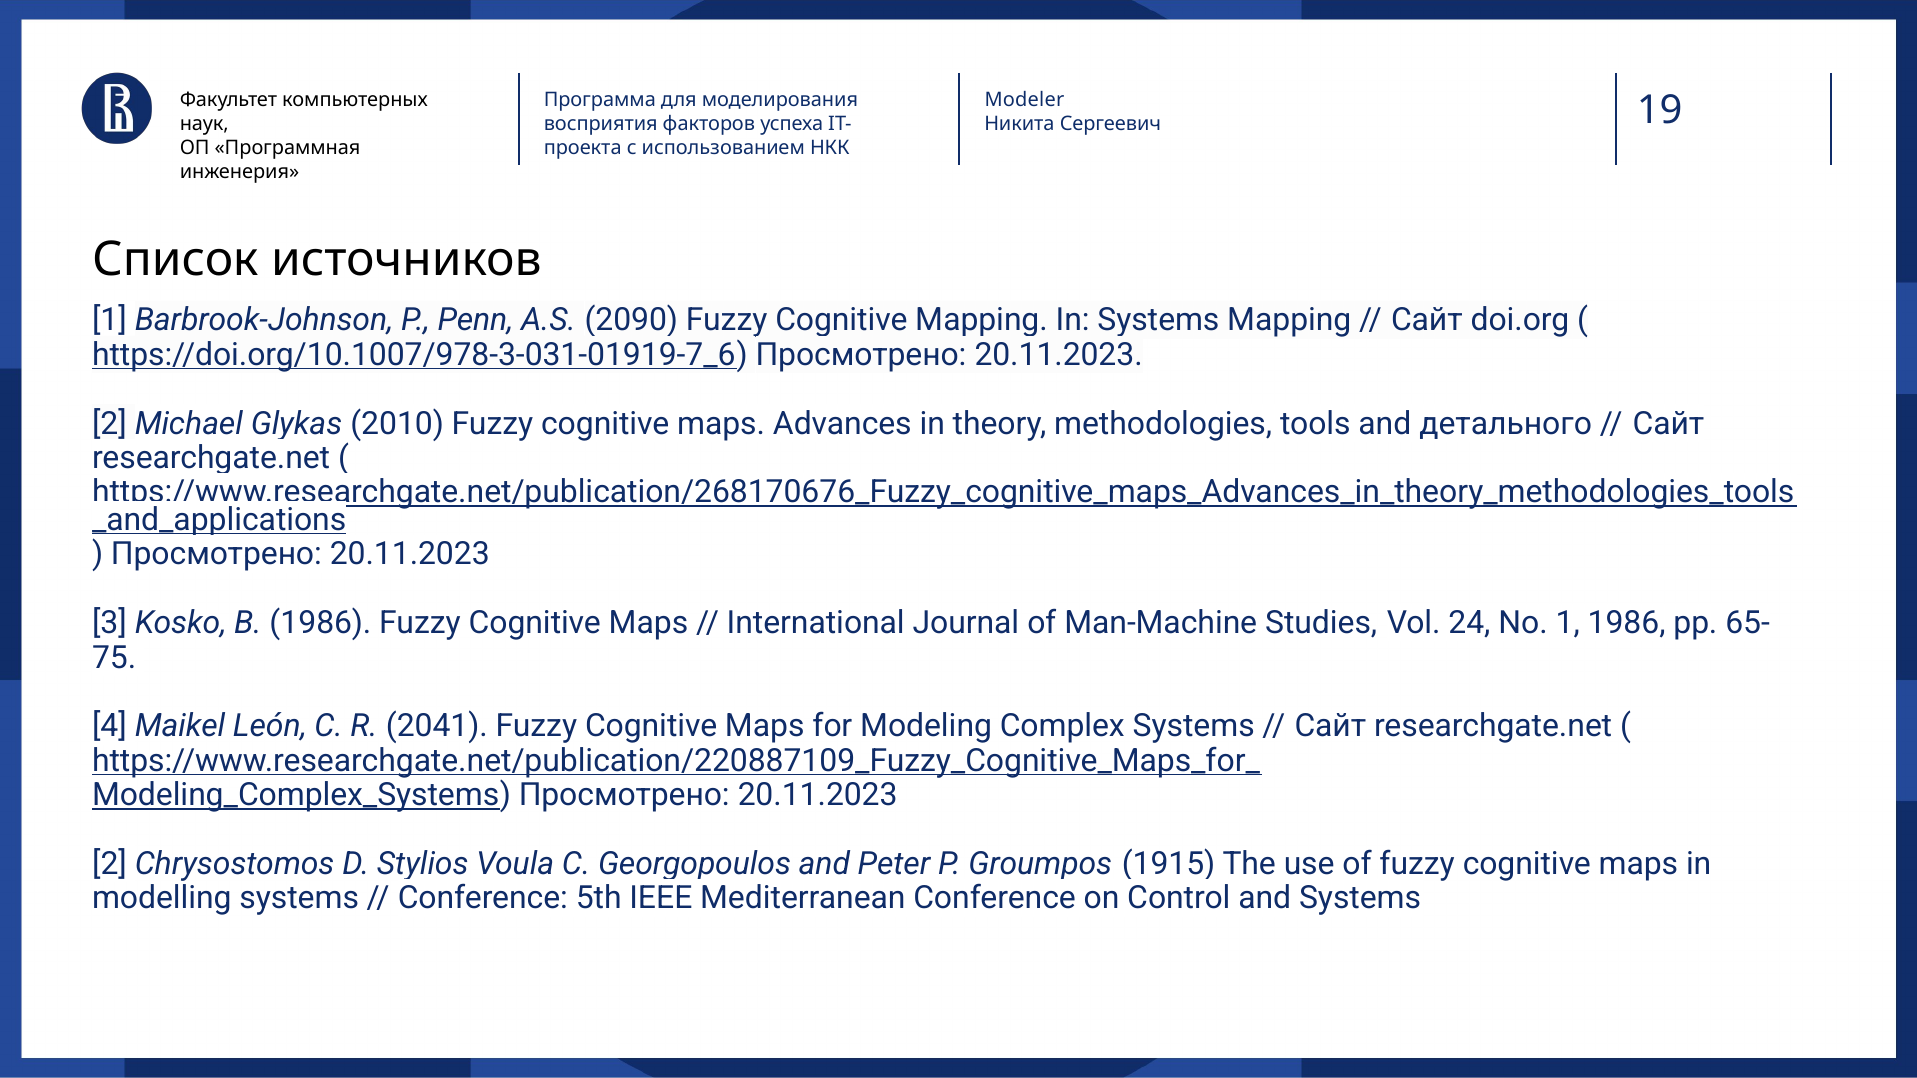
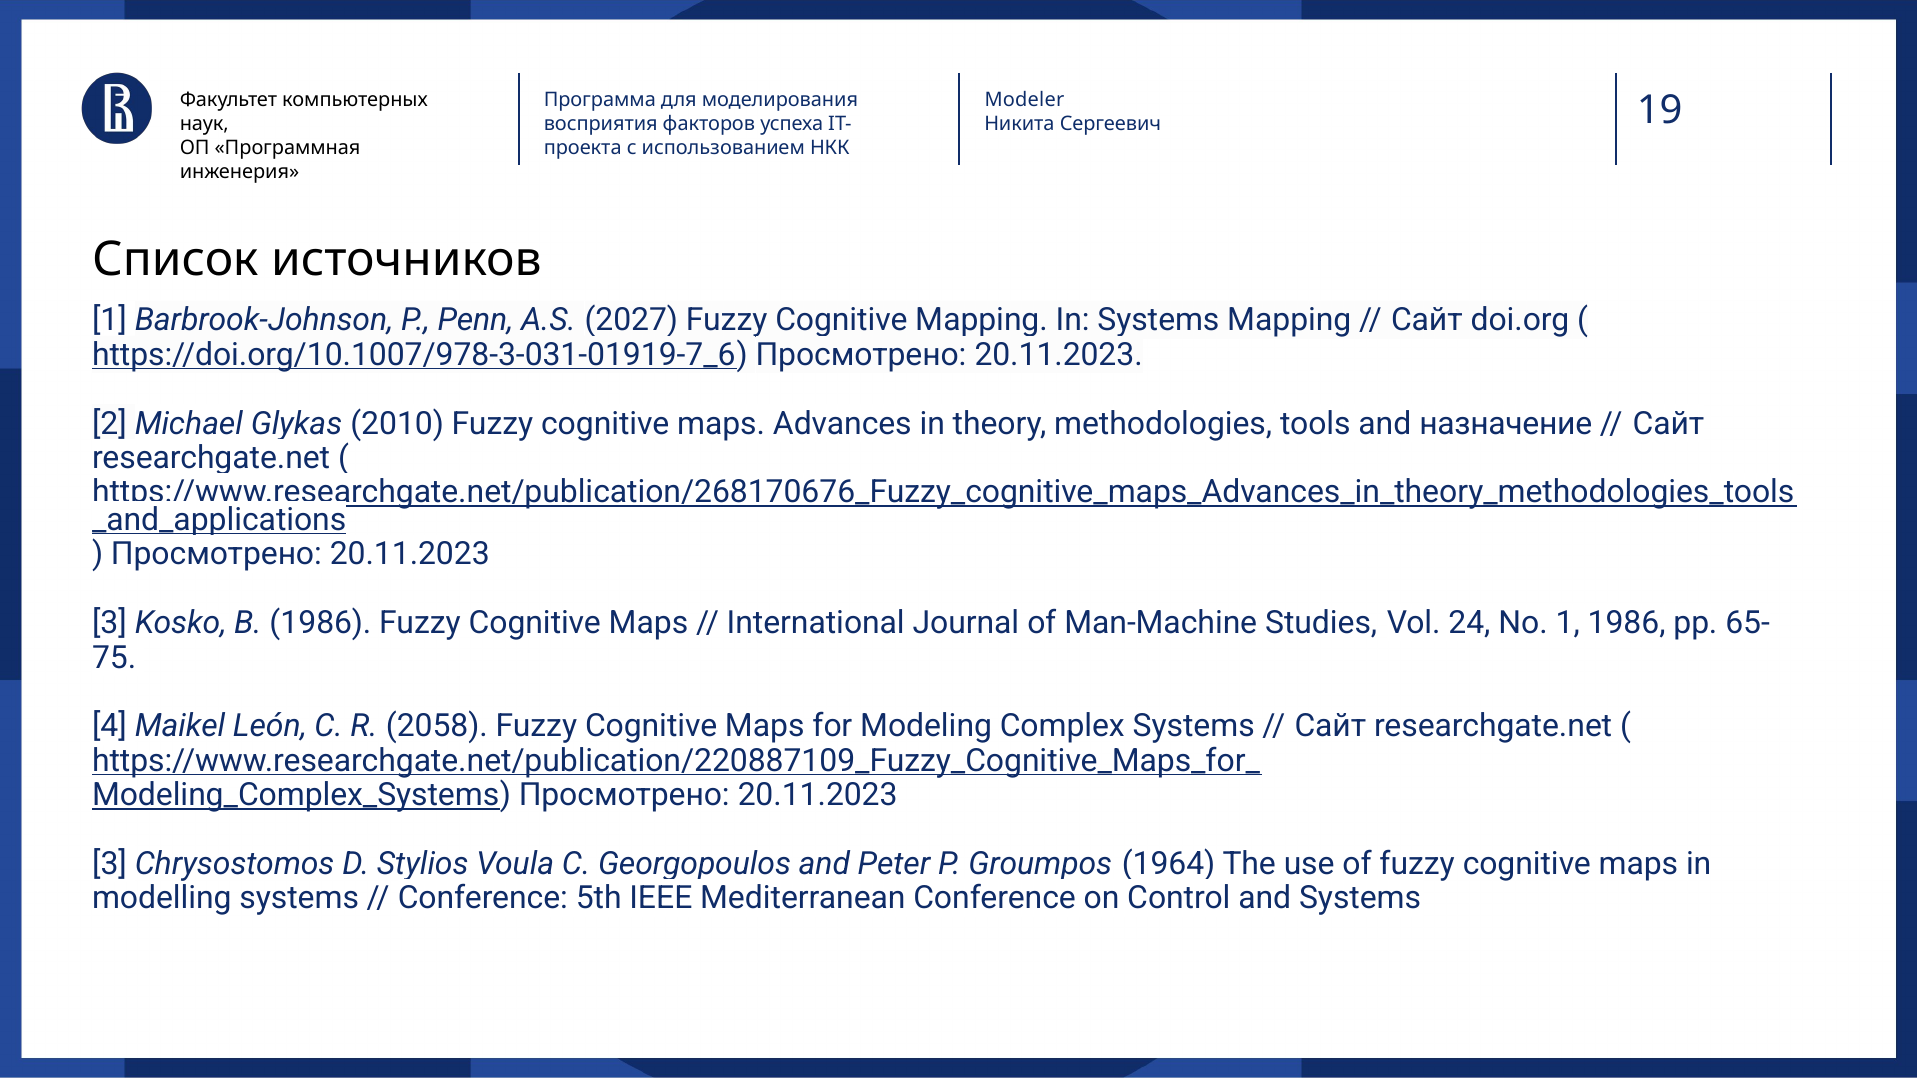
2090: 2090 -> 2027 (631, 320)
детального: детального -> назначение (1506, 424)
2041: 2041 -> 2058 (437, 727)
2: 2 -> 3 (109, 864)
1915: 1915 -> 1964 (1169, 864)
